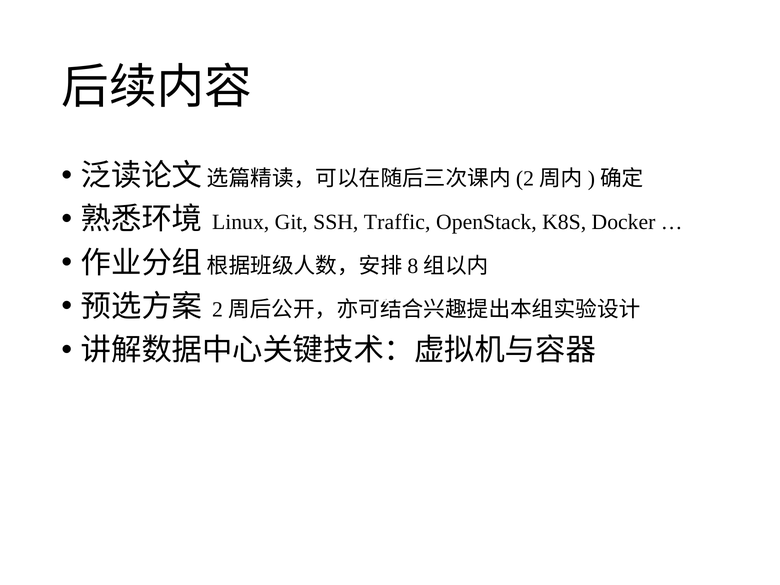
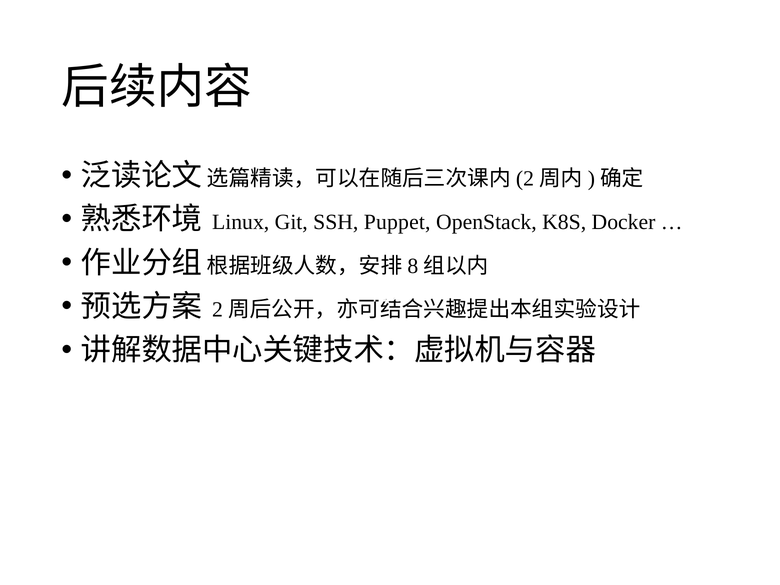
Traffic: Traffic -> Puppet (397, 222)
